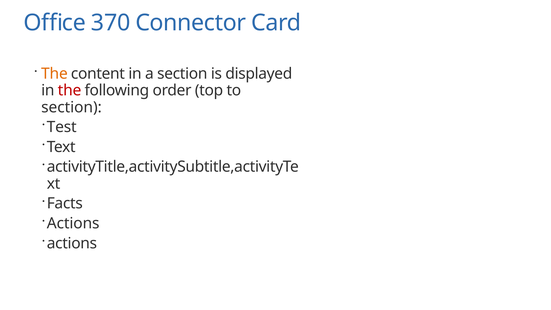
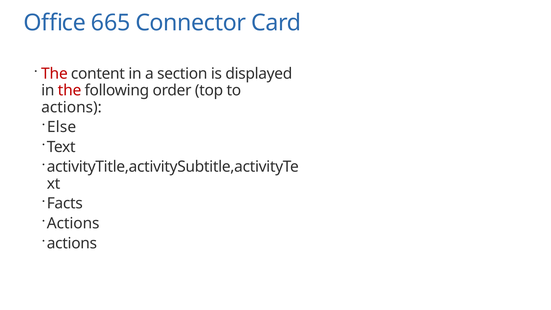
370: 370 -> 665 (111, 23)
The colour: orange -> red (54, 74)
section: section -> actions (71, 107)
Test: Test -> Else (62, 127)
